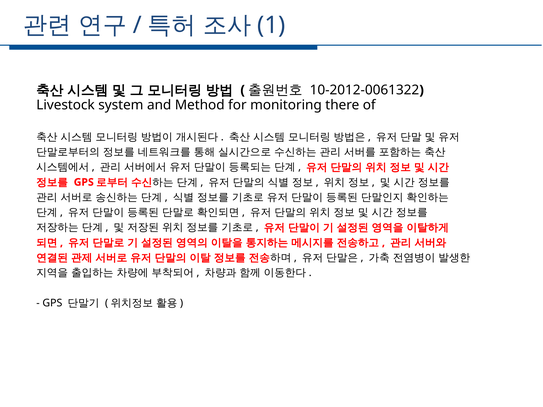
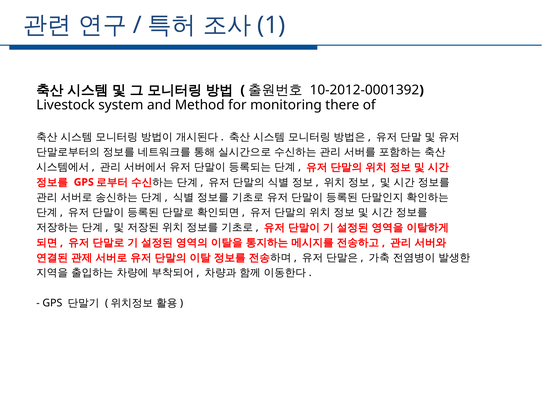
10-2012-0061322: 10-2012-0061322 -> 10-2012-0001392 (364, 90)
